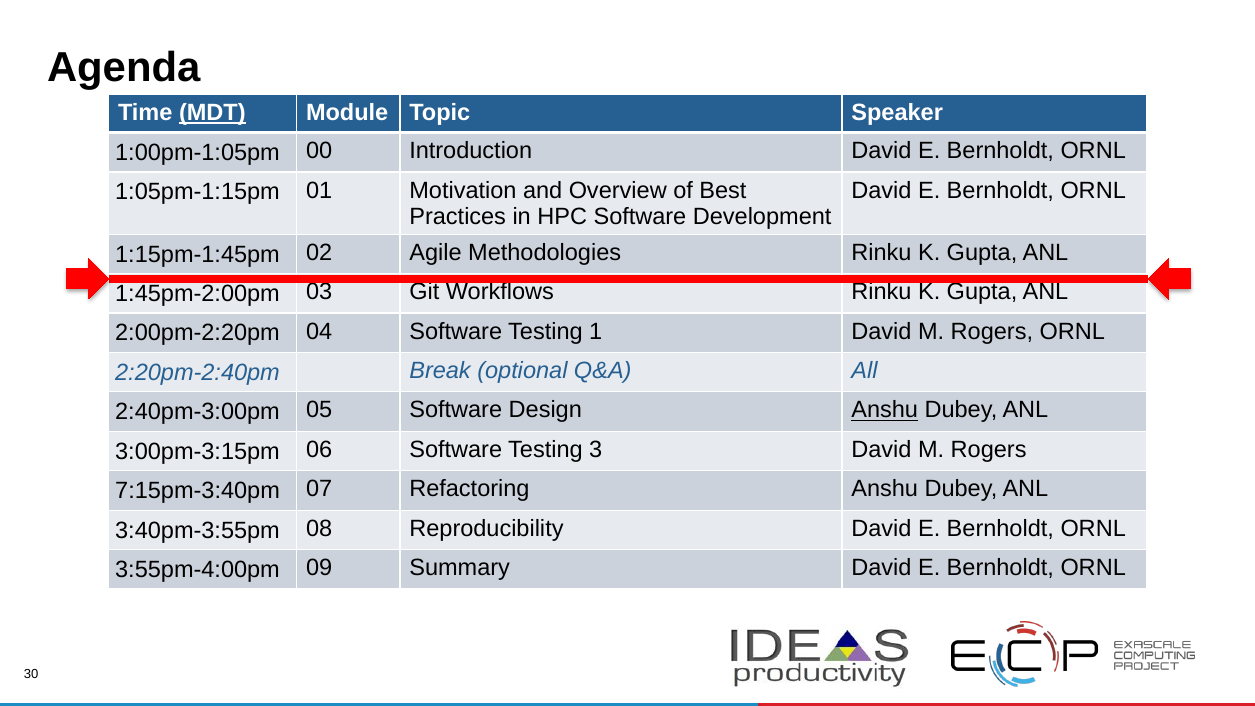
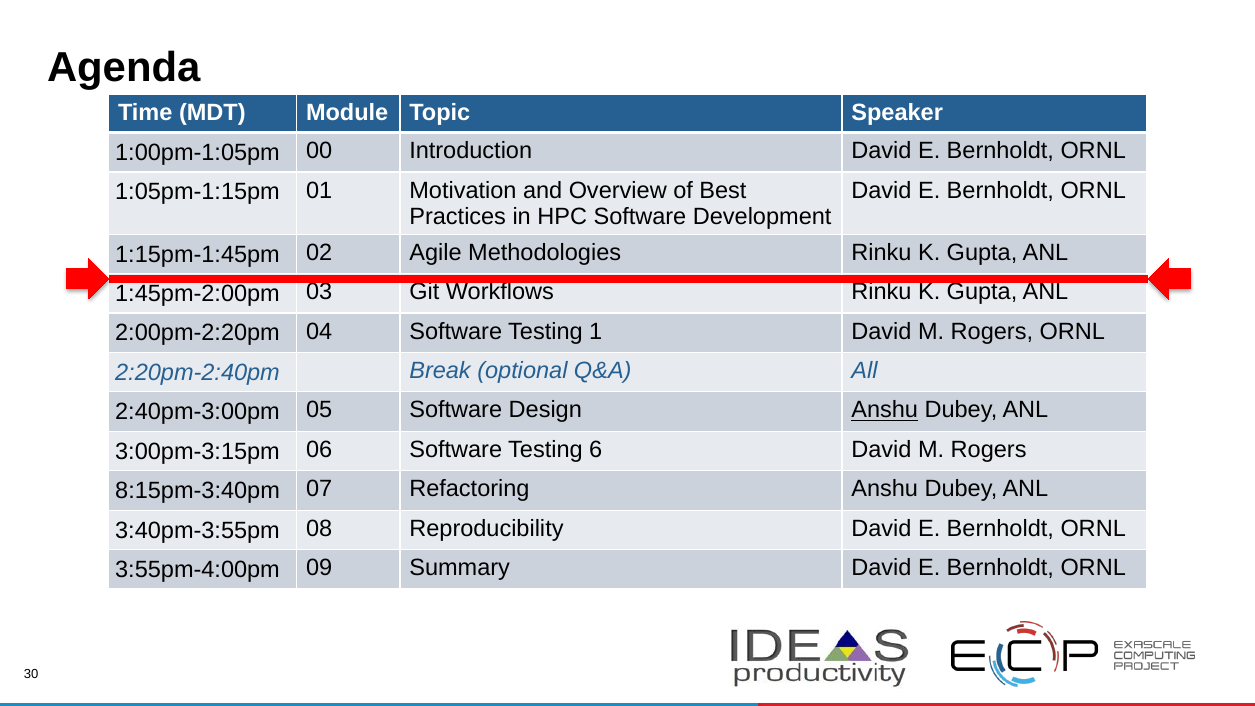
MDT underline: present -> none (212, 113)
3: 3 -> 6 (596, 450)
7:15pm-3:40pm: 7:15pm-3:40pm -> 8:15pm-3:40pm (198, 491)
